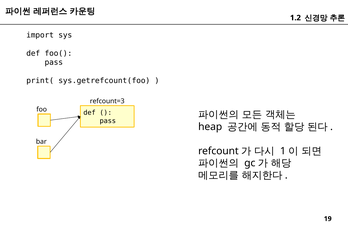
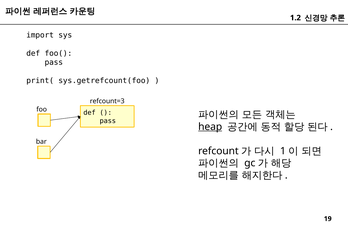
heap underline: none -> present (210, 127)
